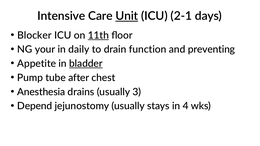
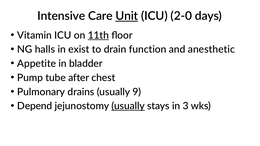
2-1: 2-1 -> 2-0 (181, 16)
Blocker: Blocker -> Vitamin (34, 35)
your: your -> halls (45, 50)
daily: daily -> exist (79, 50)
preventing: preventing -> anesthetic (211, 50)
bladder underline: present -> none (86, 64)
Anesthesia: Anesthesia -> Pulmonary (41, 92)
3: 3 -> 9 (137, 92)
usually underline: none -> present (128, 106)
4: 4 -> 3 (186, 106)
